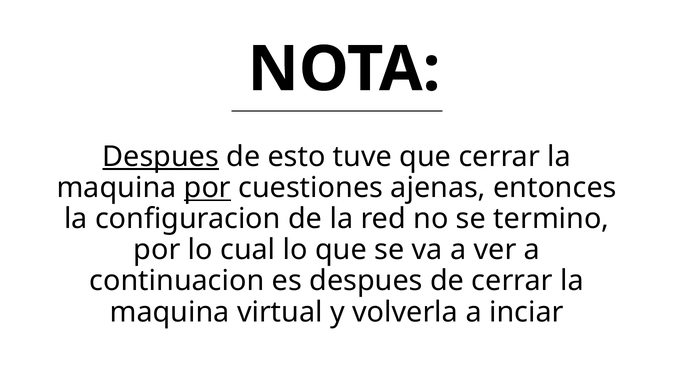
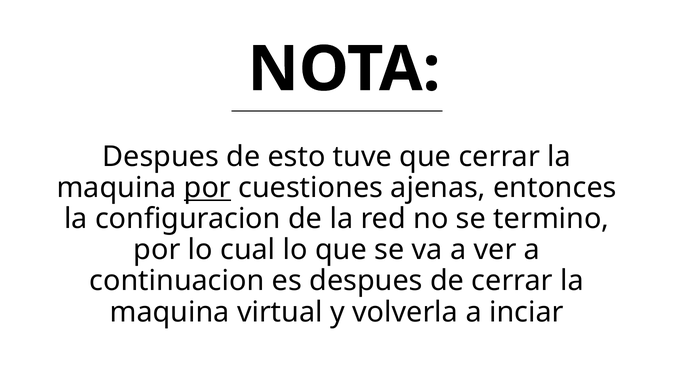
Despues underline: present -> none (161, 157)
